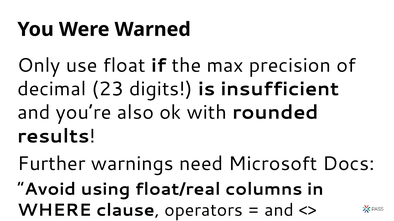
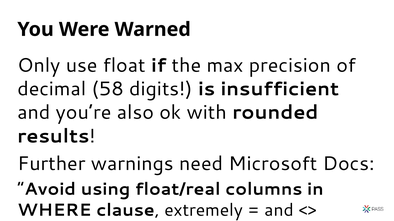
23: 23 -> 58 (108, 89)
clause operators: operators -> extremely (204, 211)
